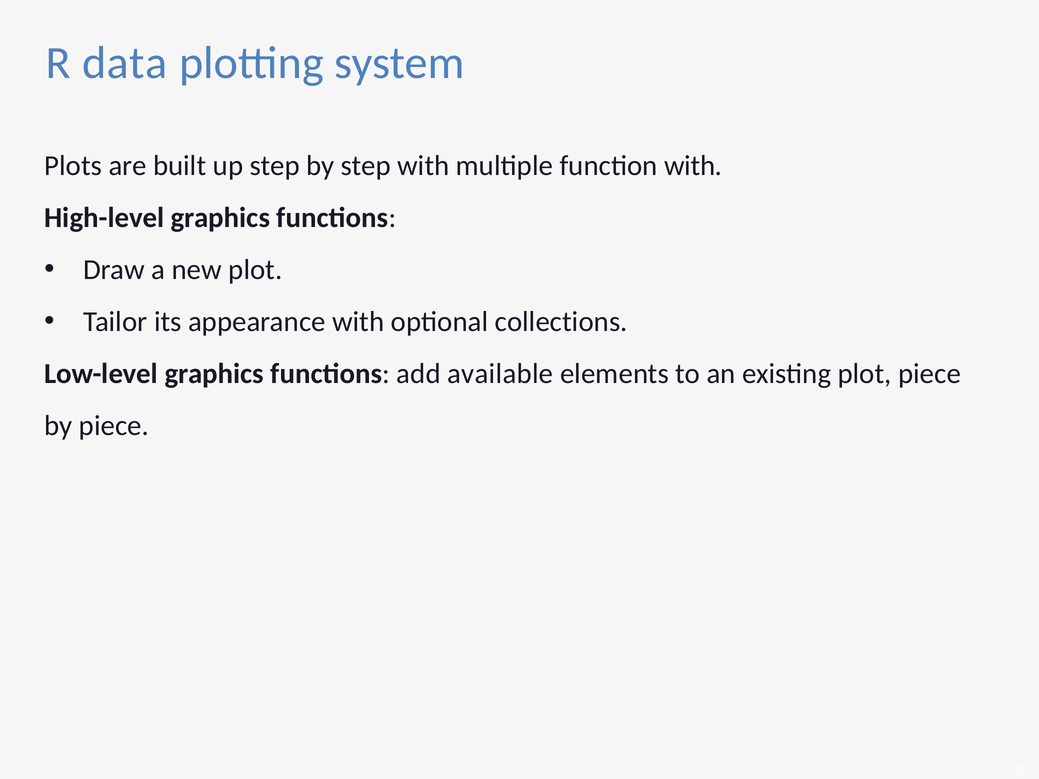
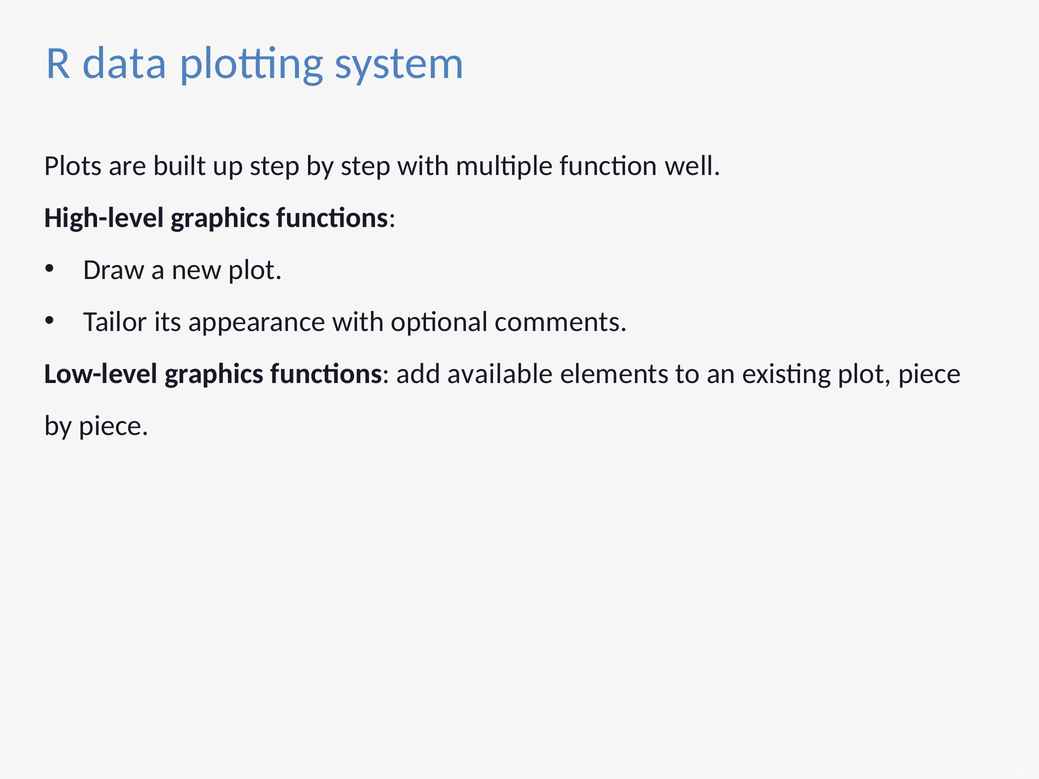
function with: with -> well (693, 166)
collections: collections -> comments (561, 322)
